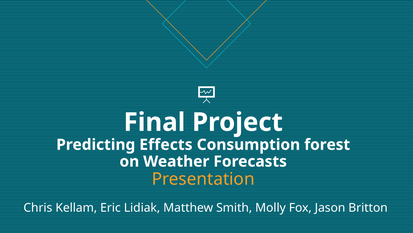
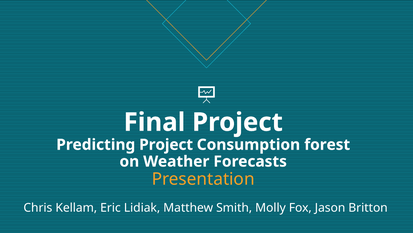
Predicting Effects: Effects -> Project (166, 144)
